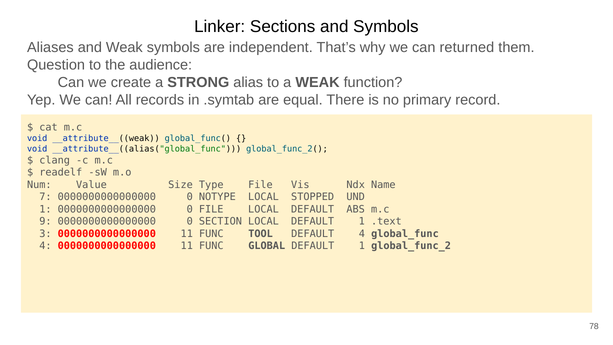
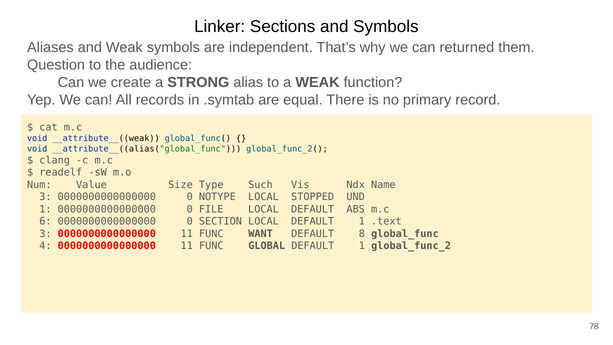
Type File: File -> Such (260, 185)
7: 7 -> 3 (45, 197)
9: 9 -> 6 (45, 221)
TOOL: TOOL -> WANT (261, 234)
DEFAULT 4: 4 -> 8 (362, 234)
